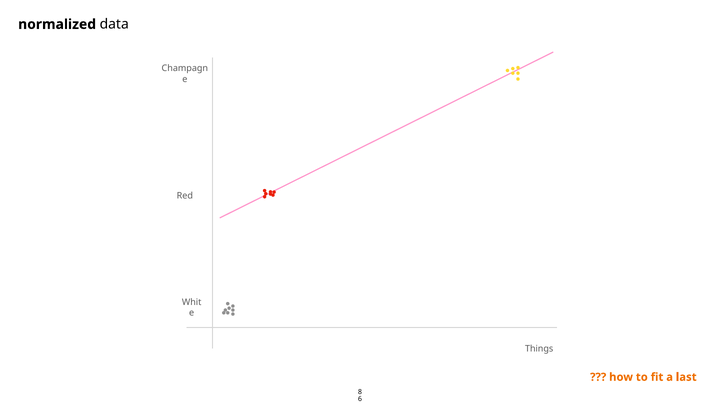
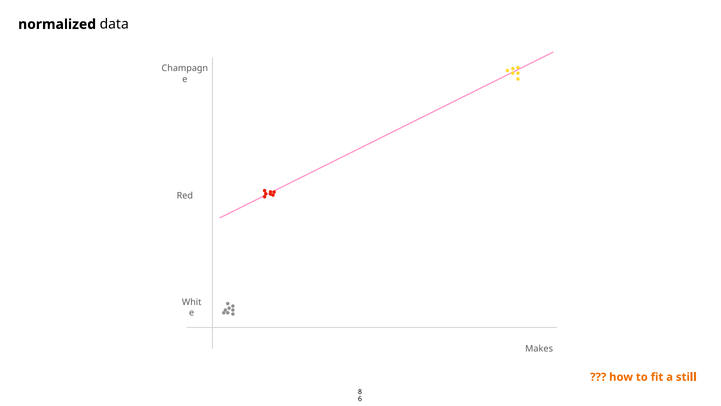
Things: Things -> Makes (539, 348)
last: last -> still (686, 377)
